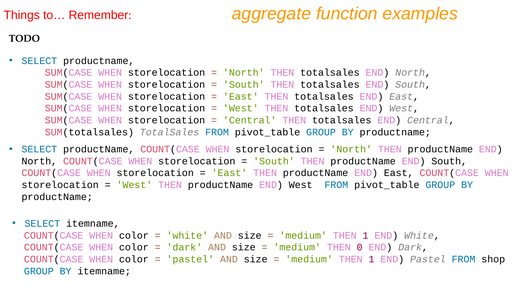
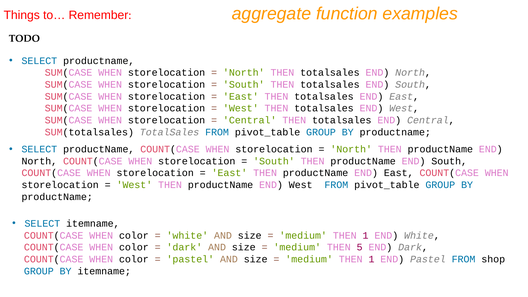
0: 0 -> 5 (360, 247)
